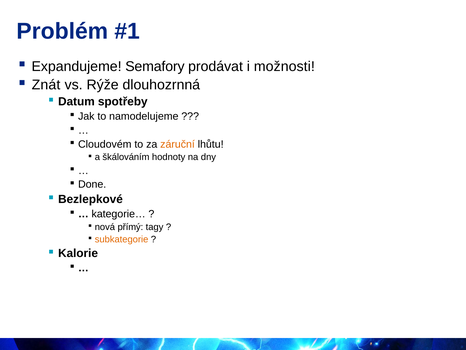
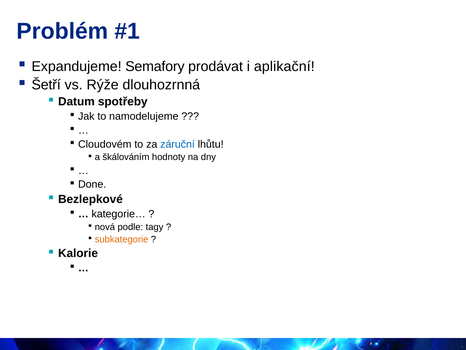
možnosti: možnosti -> aplikační (284, 66)
Znát: Znát -> Šetří (46, 85)
záruční colour: orange -> blue (178, 144)
přímý: přímý -> podle (130, 227)
